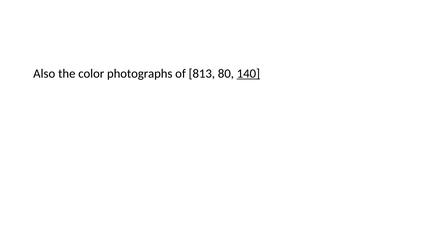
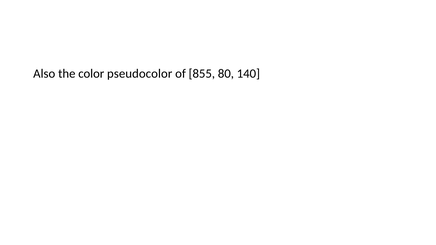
photographs: photographs -> pseudocolor (140, 74)
813: 813 -> 855 (202, 74)
140 underline: present -> none (248, 74)
